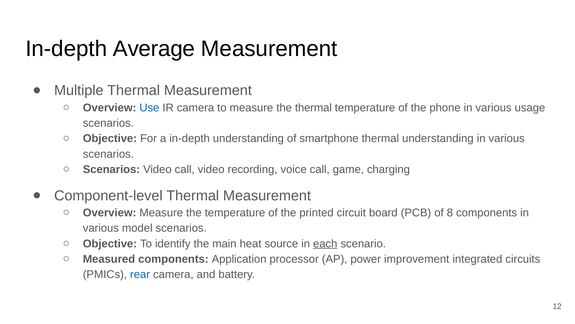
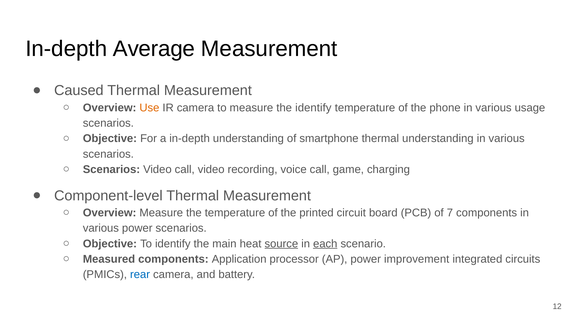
Multiple: Multiple -> Caused (79, 90)
Use colour: blue -> orange (149, 108)
the thermal: thermal -> identify (313, 108)
8: 8 -> 7 (450, 212)
various model: model -> power (137, 228)
source underline: none -> present (281, 243)
